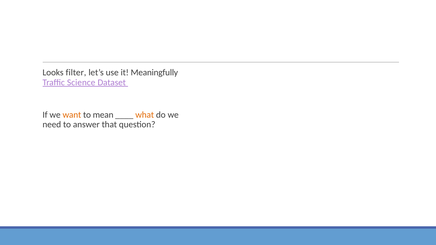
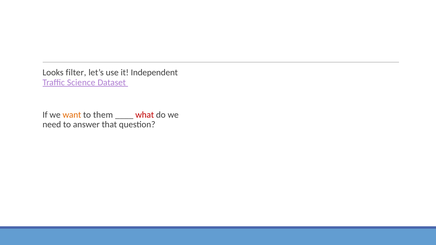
Meaningfully: Meaningfully -> Independent (154, 73)
mean: mean -> them (103, 115)
what colour: orange -> red (145, 115)
